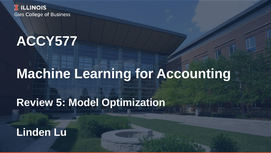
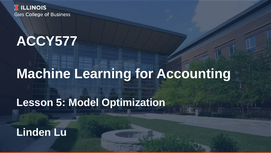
Review: Review -> Lesson (35, 102)
